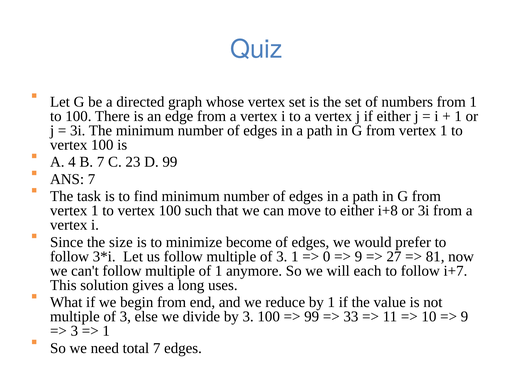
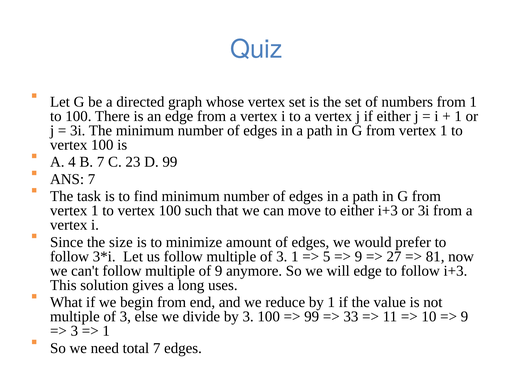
either i+8: i+8 -> i+3 (388, 210)
become: become -> amount (249, 242)
0: 0 -> 5 (327, 256)
of 1: 1 -> 9 (219, 271)
will each: each -> edge (368, 271)
follow i+7: i+7 -> i+3 (455, 271)
